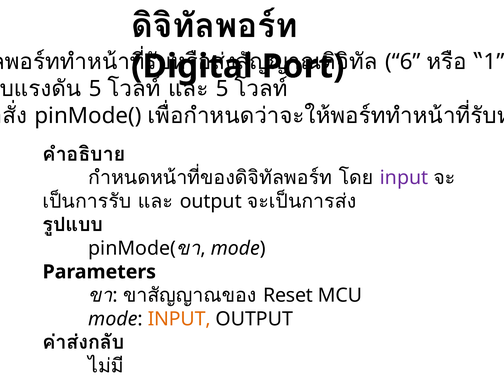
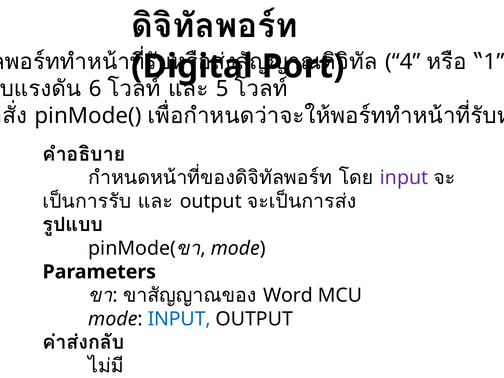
6: 6 -> 4 (403, 62)
5: 5 -> 6 (95, 89)
Reset: Reset -> Word (288, 295)
INPUT colour: orange -> blue (179, 319)
